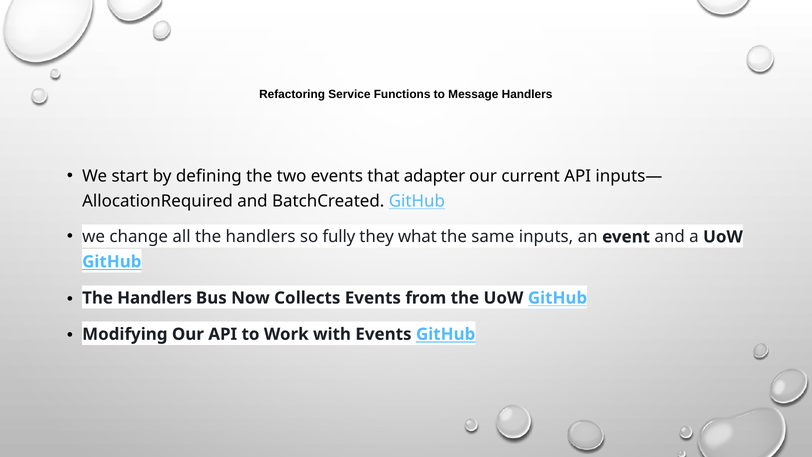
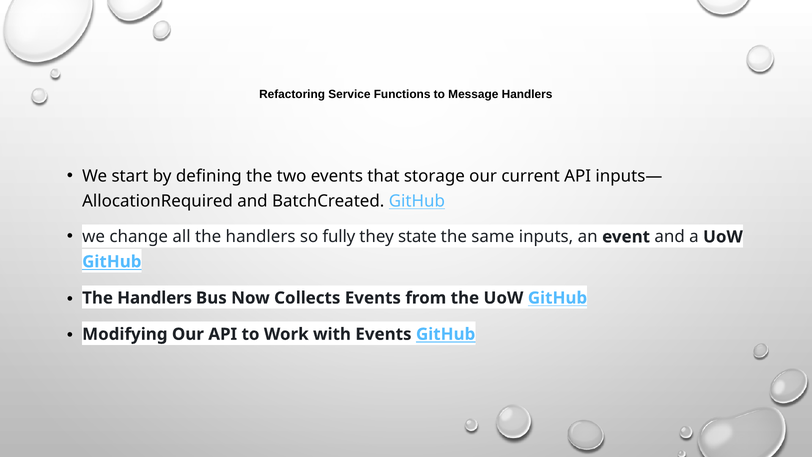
adapter: adapter -> storage (434, 176)
what: what -> state (417, 237)
